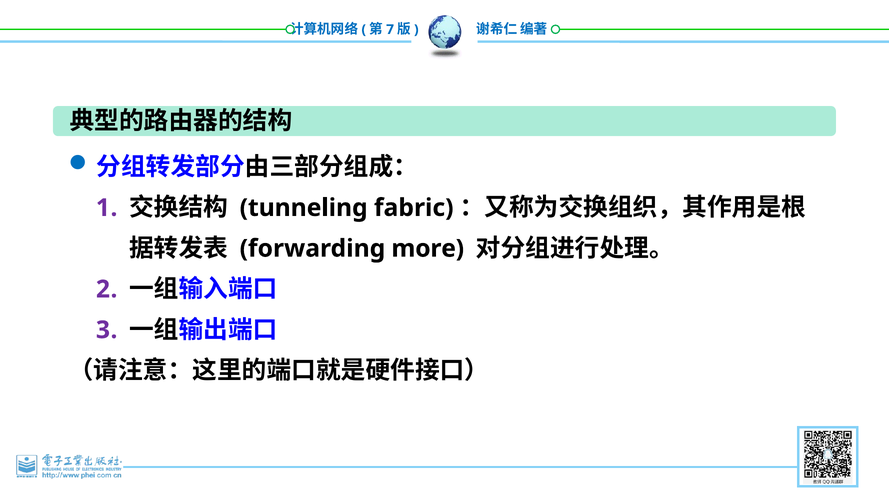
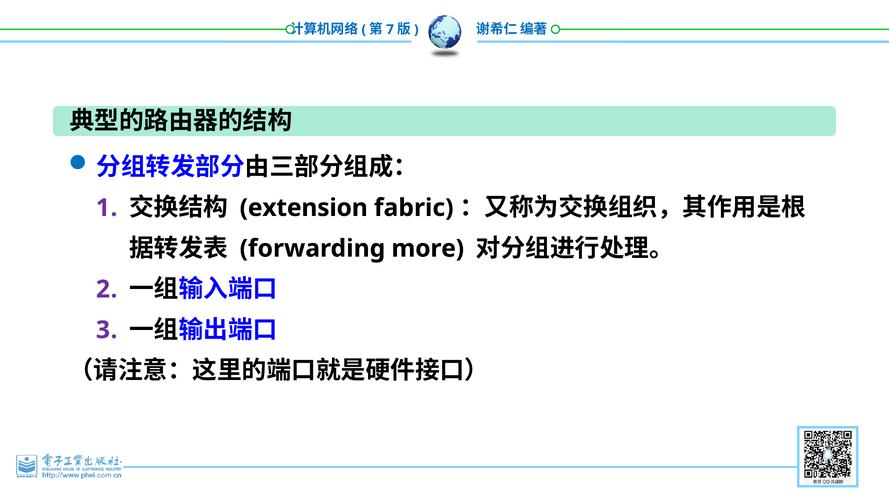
tunneling: tunneling -> extension (304, 208)
